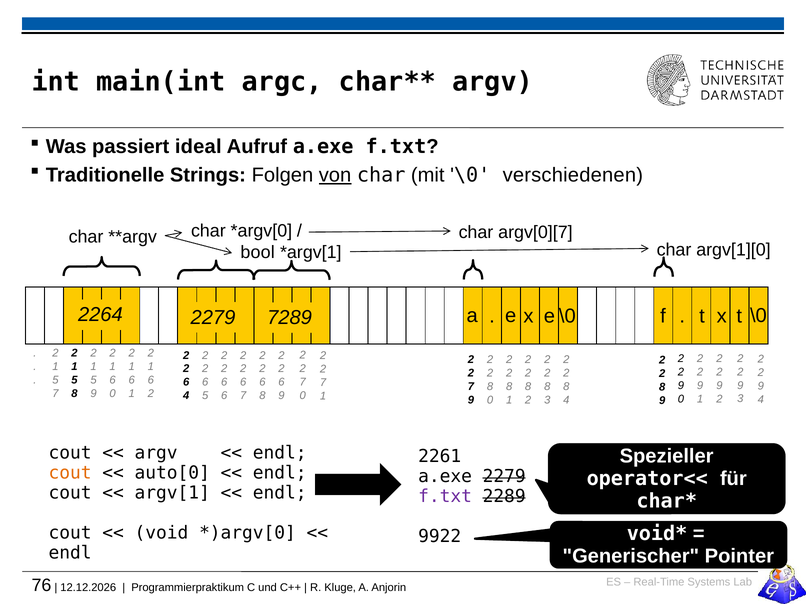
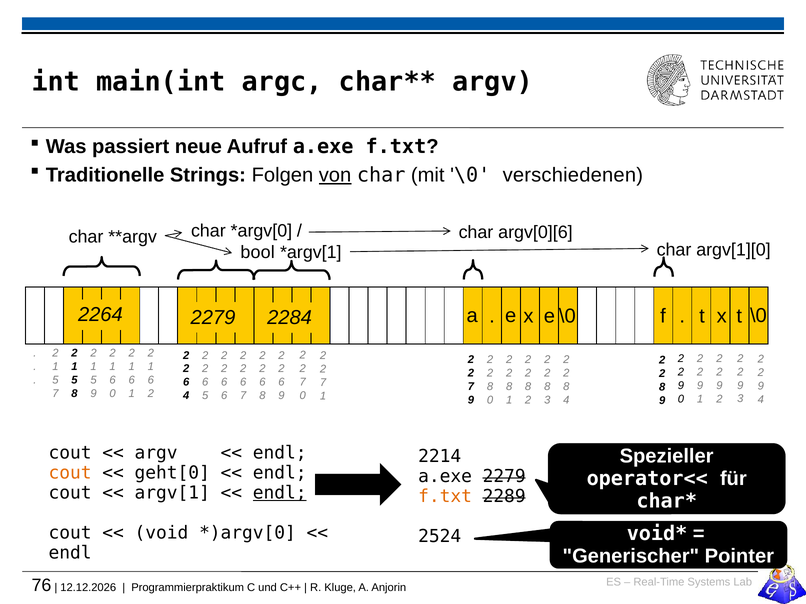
ideal: ideal -> neue (198, 147)
argv[0][7: argv[0][7 -> argv[0][6 (535, 232)
7289: 7289 -> 2284 (290, 318)
2261: 2261 -> 2214 (440, 457)
auto[0: auto[0 -> geht[0 (172, 473)
endl underline: none -> present (280, 493)
f.txt colour: purple -> orange (445, 497)
9922: 9922 -> 2524 (440, 537)
